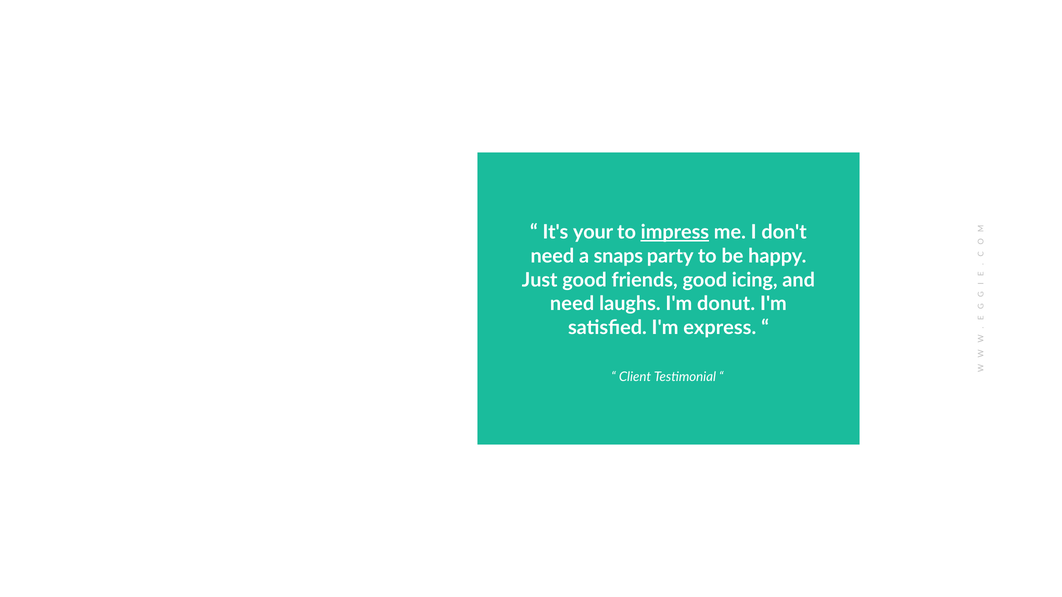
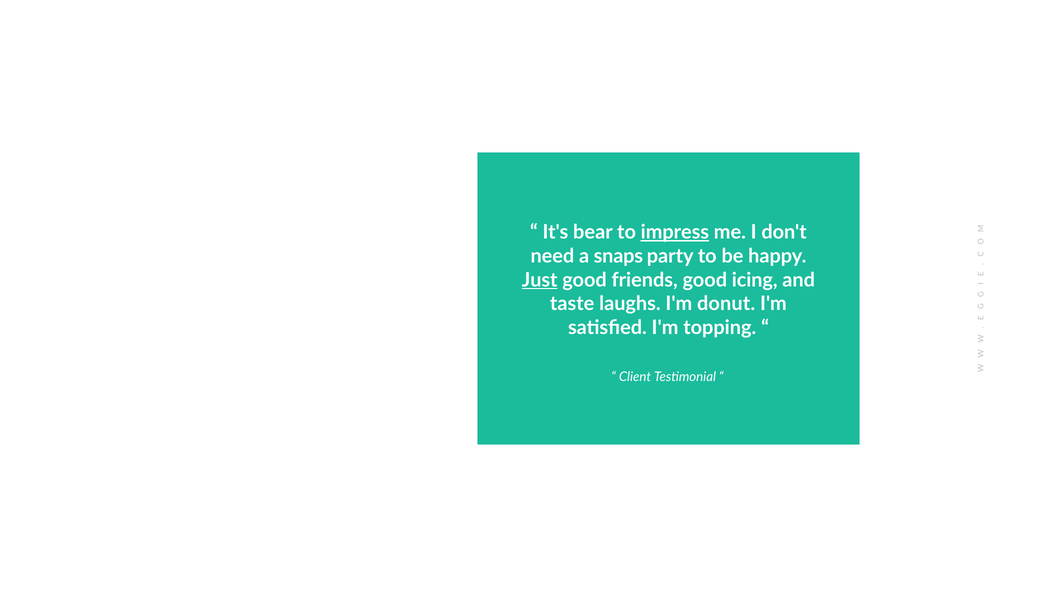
your: your -> bear (593, 232)
Just underline: none -> present (540, 280)
need: need -> taste (572, 304)
express: express -> topping (720, 328)
